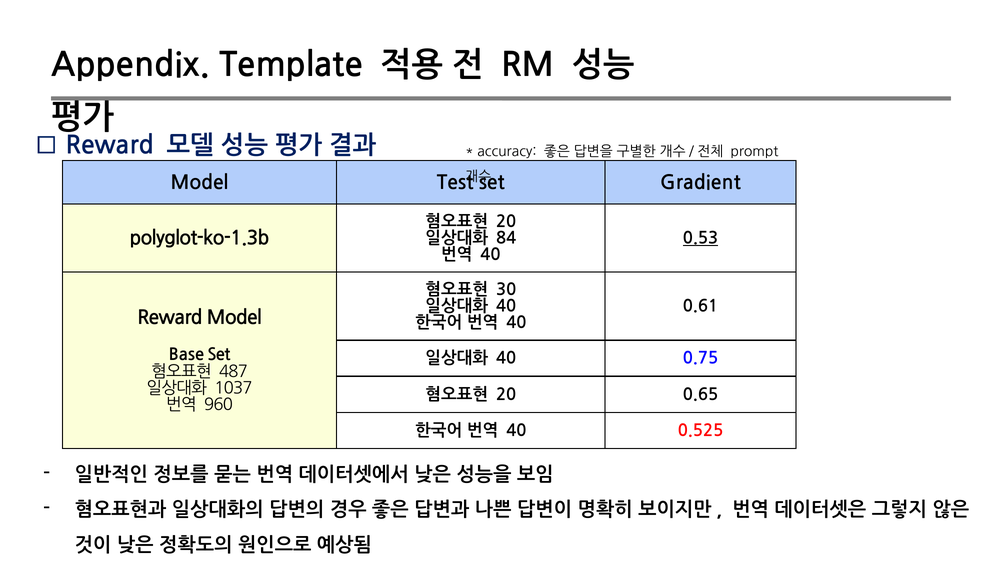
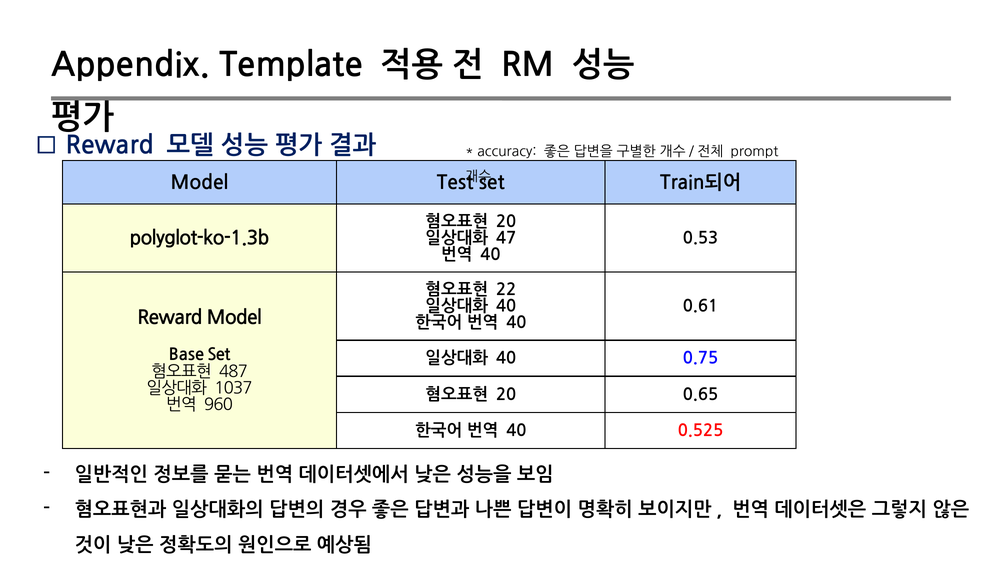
Gradient: Gradient -> Train되어 (701, 182)
84: 84 -> 47 (506, 238)
0.53 underline: present -> none (701, 238)
30: 30 -> 22 (506, 290)
